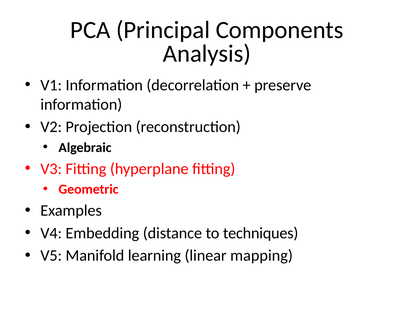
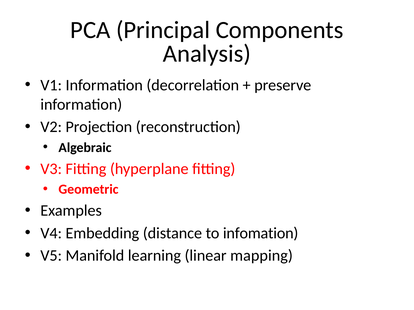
techniques: techniques -> infomation (261, 234)
